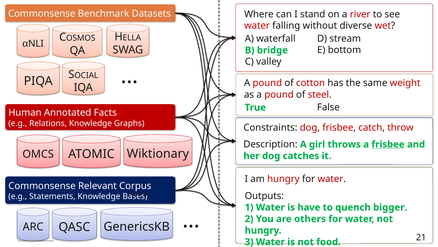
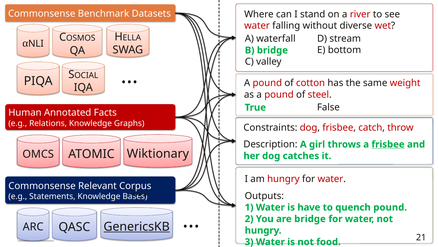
quench bigger: bigger -> pound (390, 207)
are others: others -> bridge (310, 218)
GenericsKB underline: none -> present (137, 226)
